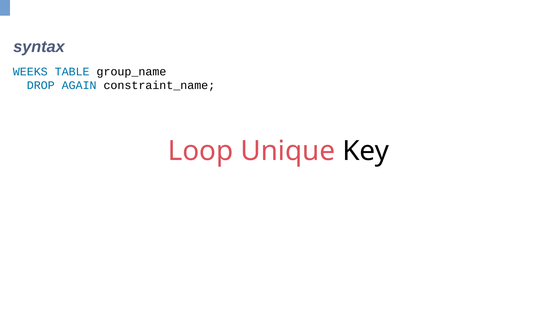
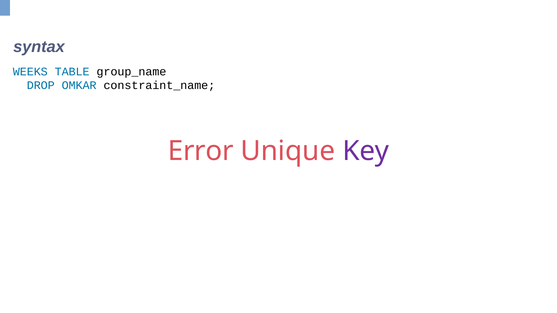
AGAIN: AGAIN -> OMKAR (79, 86)
Loop: Loop -> Error (201, 151)
Key colour: black -> purple (366, 151)
